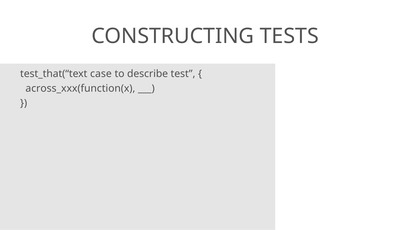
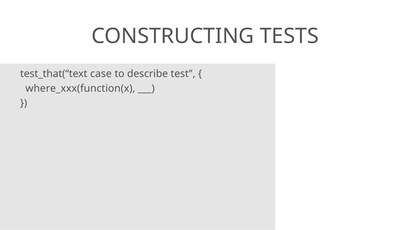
across_xxx(function(x: across_xxx(function(x -> where_xxx(function(x (80, 89)
